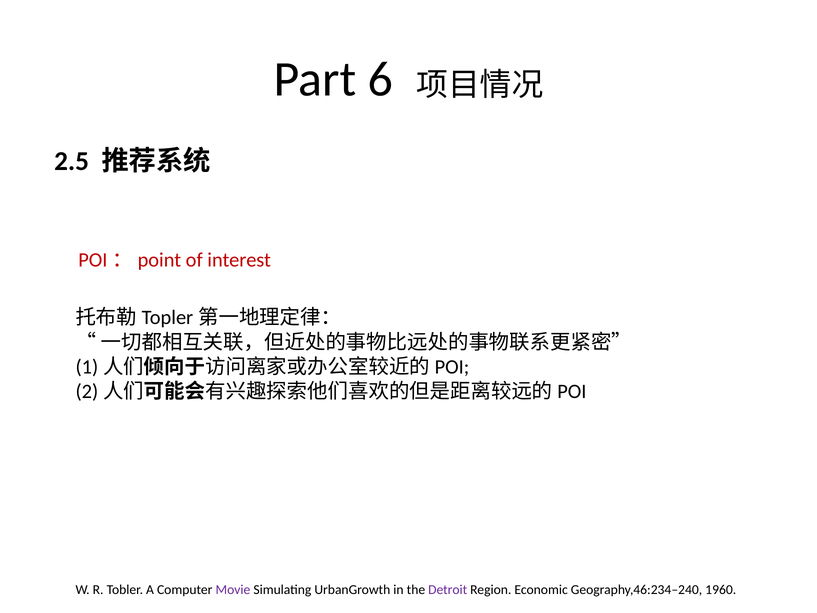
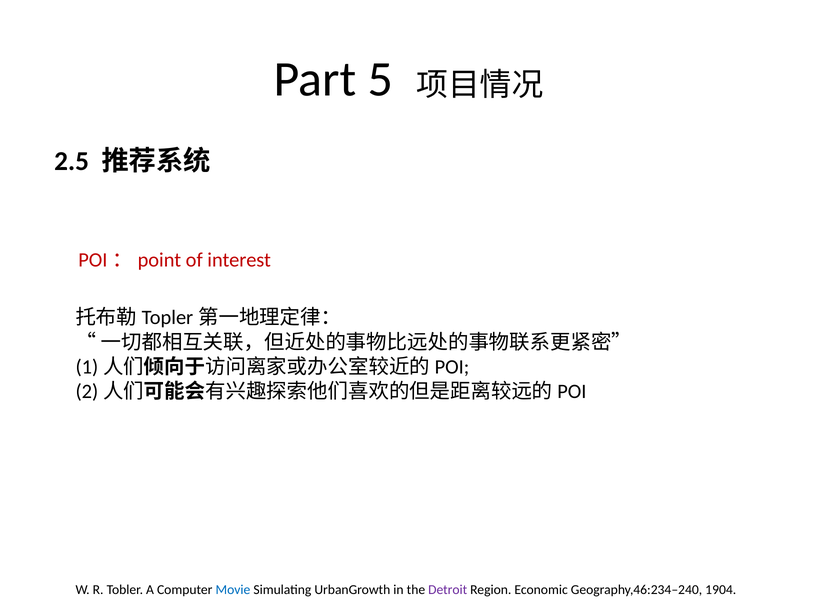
6: 6 -> 5 (380, 79)
Movie colour: purple -> blue (233, 590)
1960: 1960 -> 1904 (721, 590)
